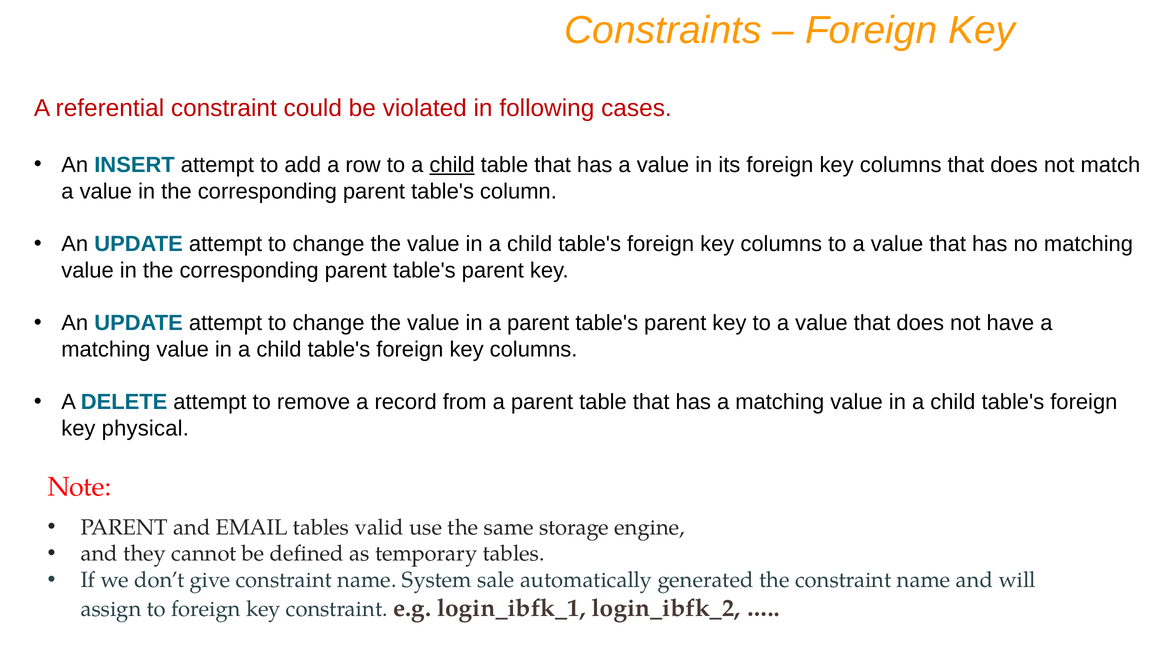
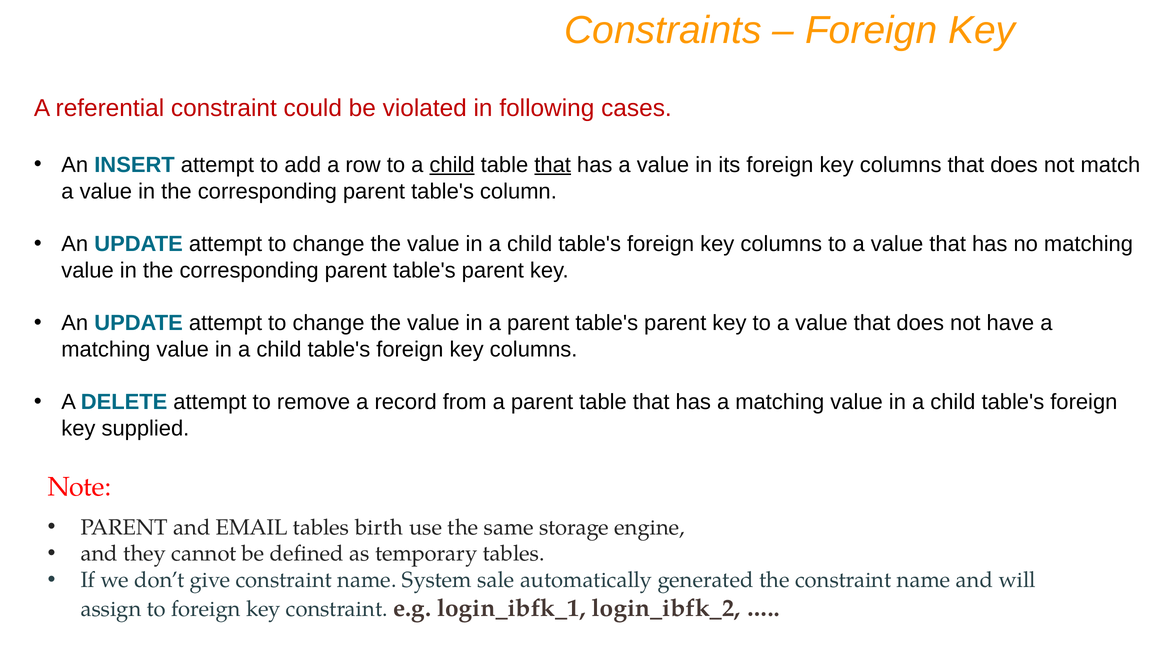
that underline: none -> present (553, 165)
physical: physical -> supplied (145, 428)
valid: valid -> birth (379, 527)
